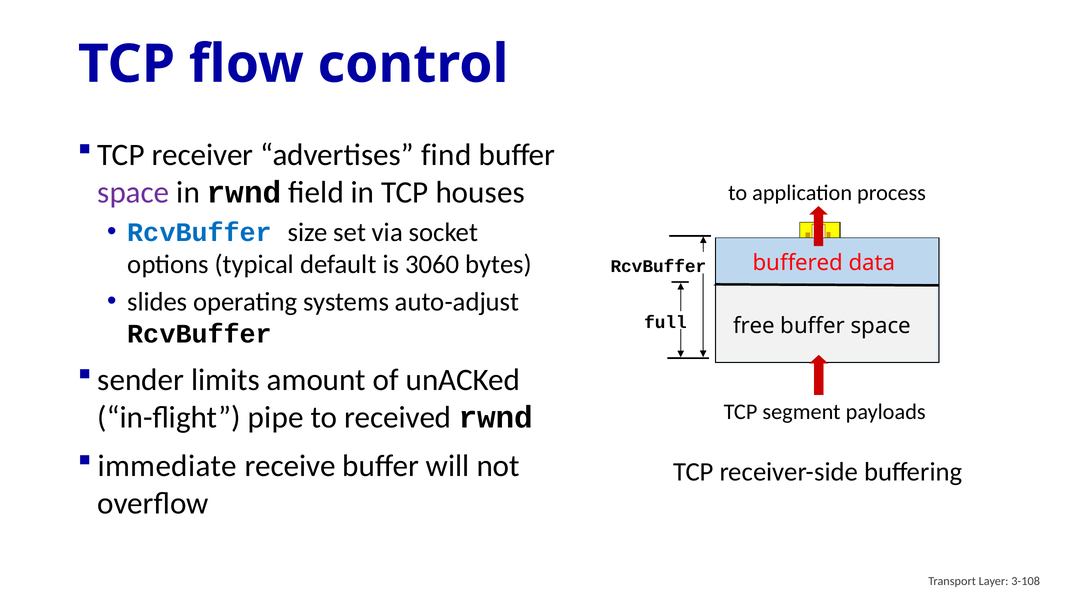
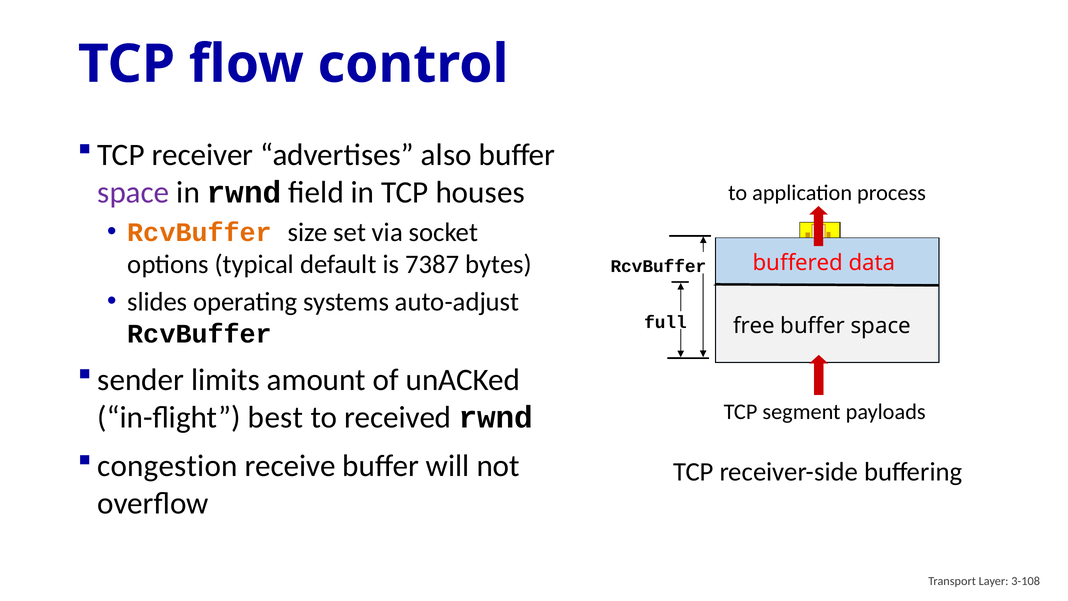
find: find -> also (446, 155)
RcvBuffer colour: blue -> orange (200, 232)
3060: 3060 -> 7387 (432, 264)
pipe: pipe -> best (276, 417)
immediate: immediate -> congestion (167, 466)
